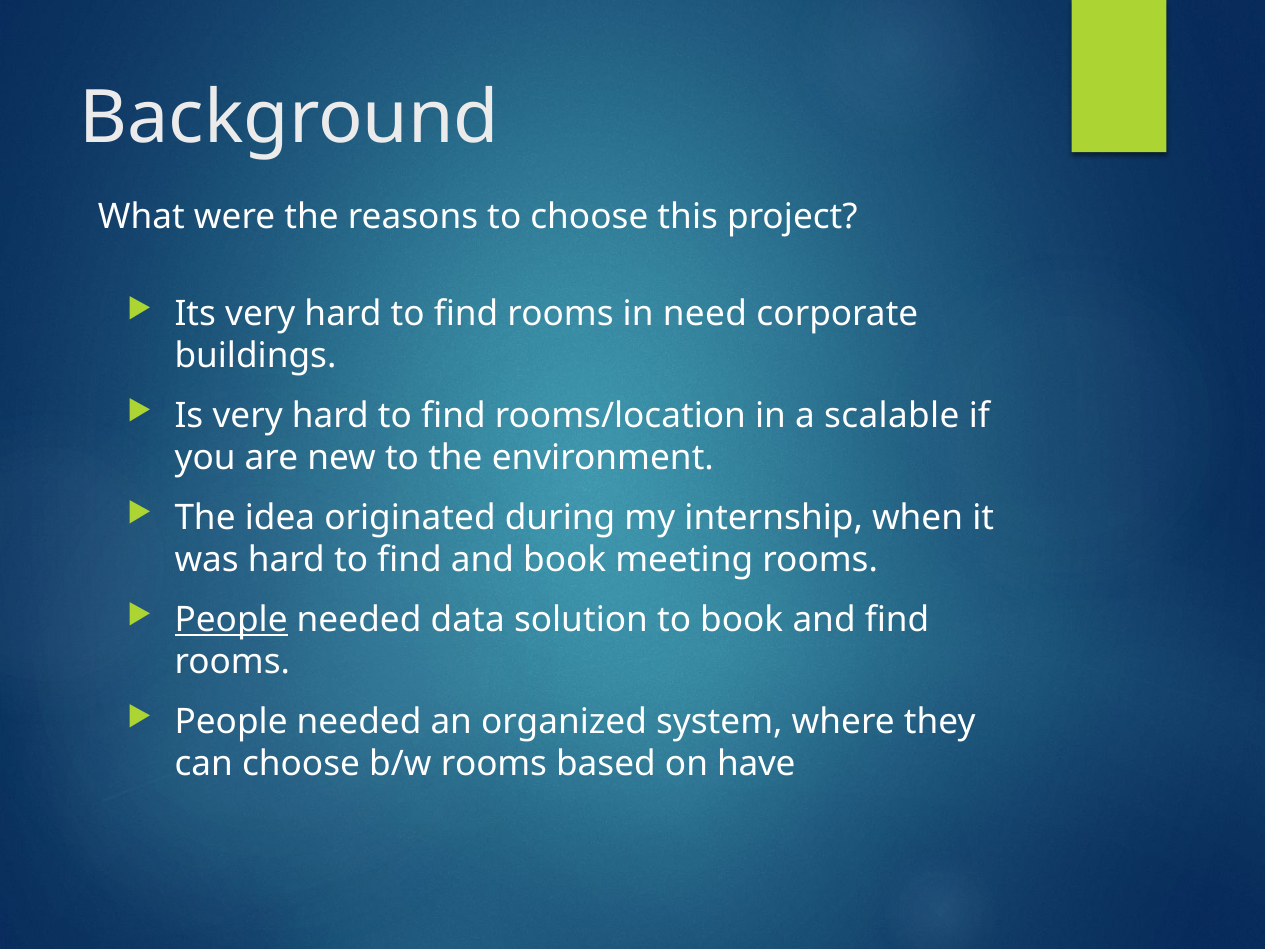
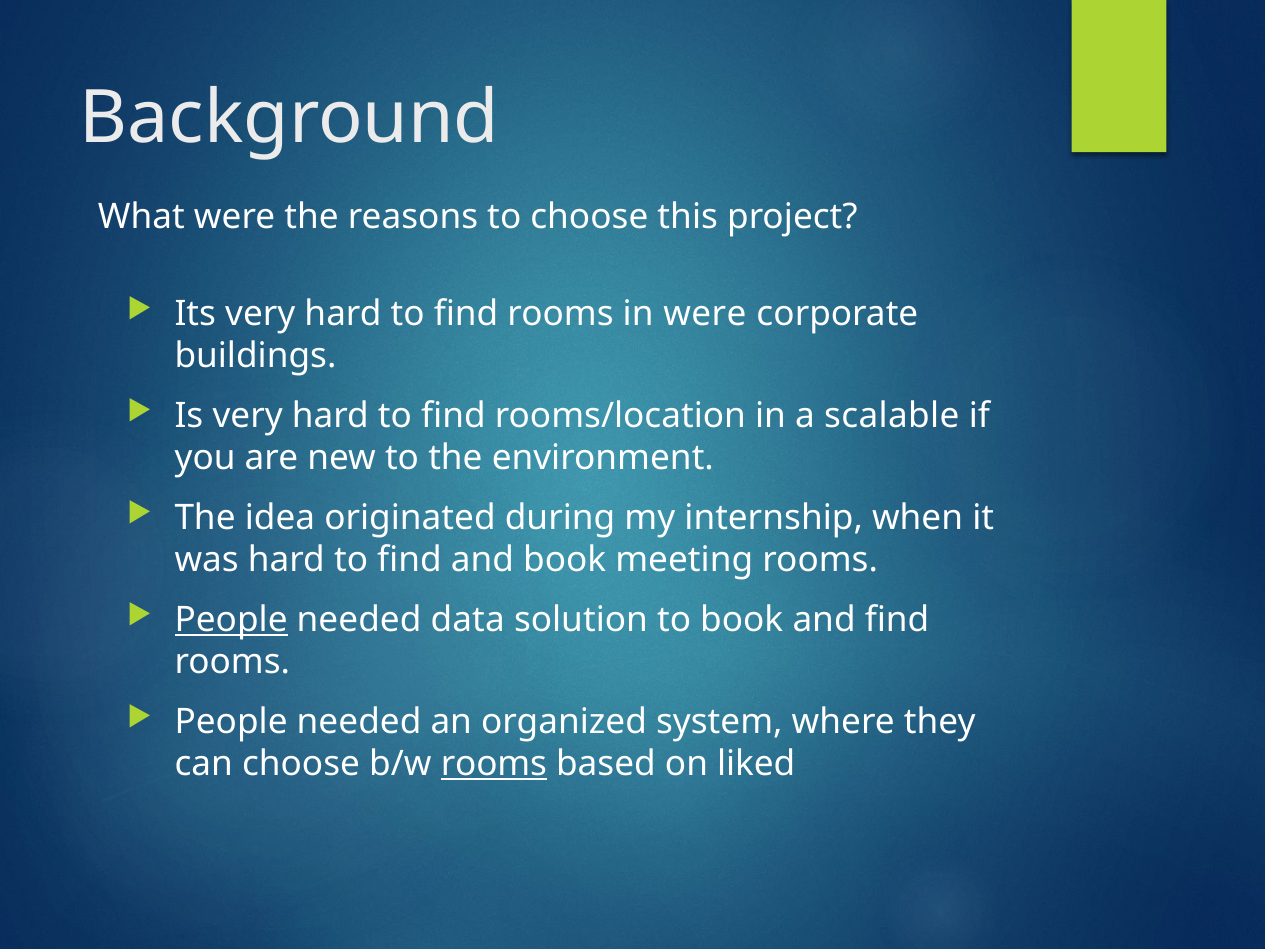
in need: need -> were (705, 314)
rooms underline: none -> present (494, 764)
have: have -> liked (756, 764)
